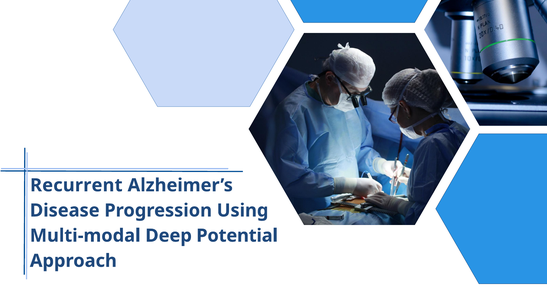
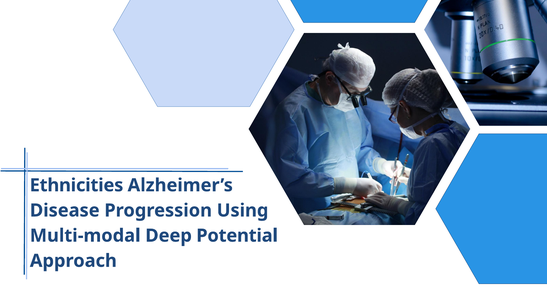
Recurrent: Recurrent -> Ethnicities (76, 185)
